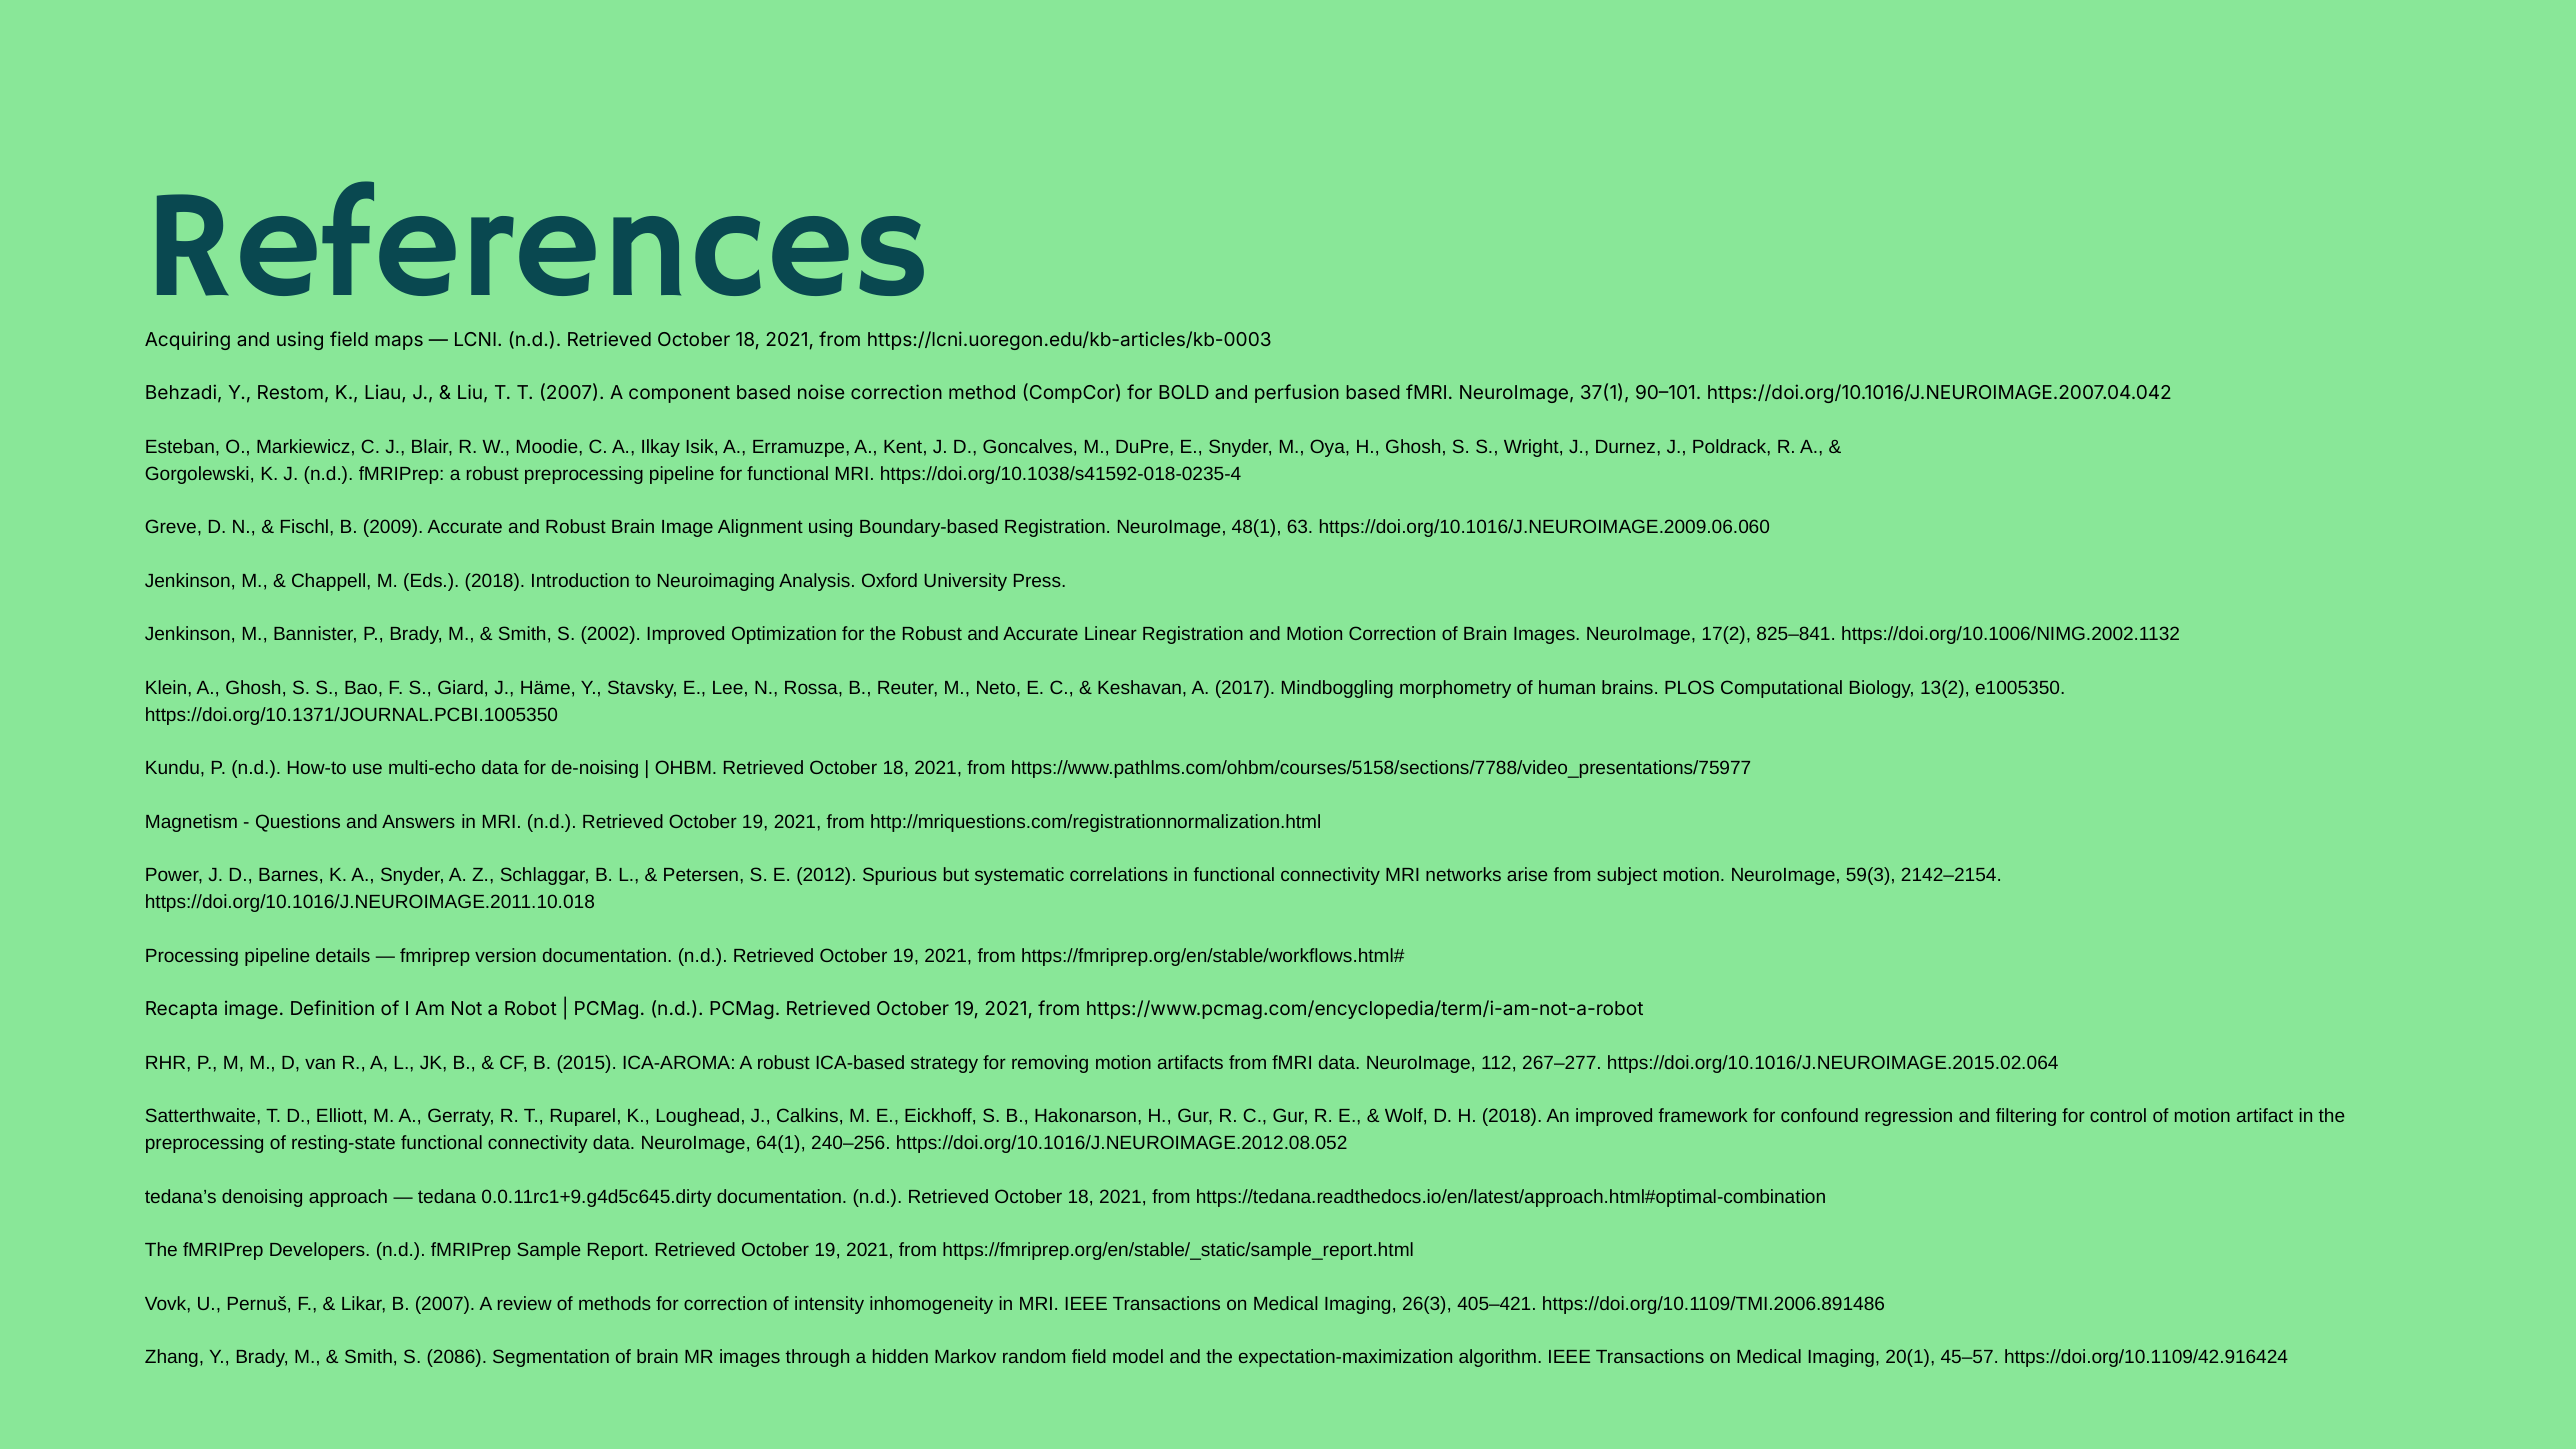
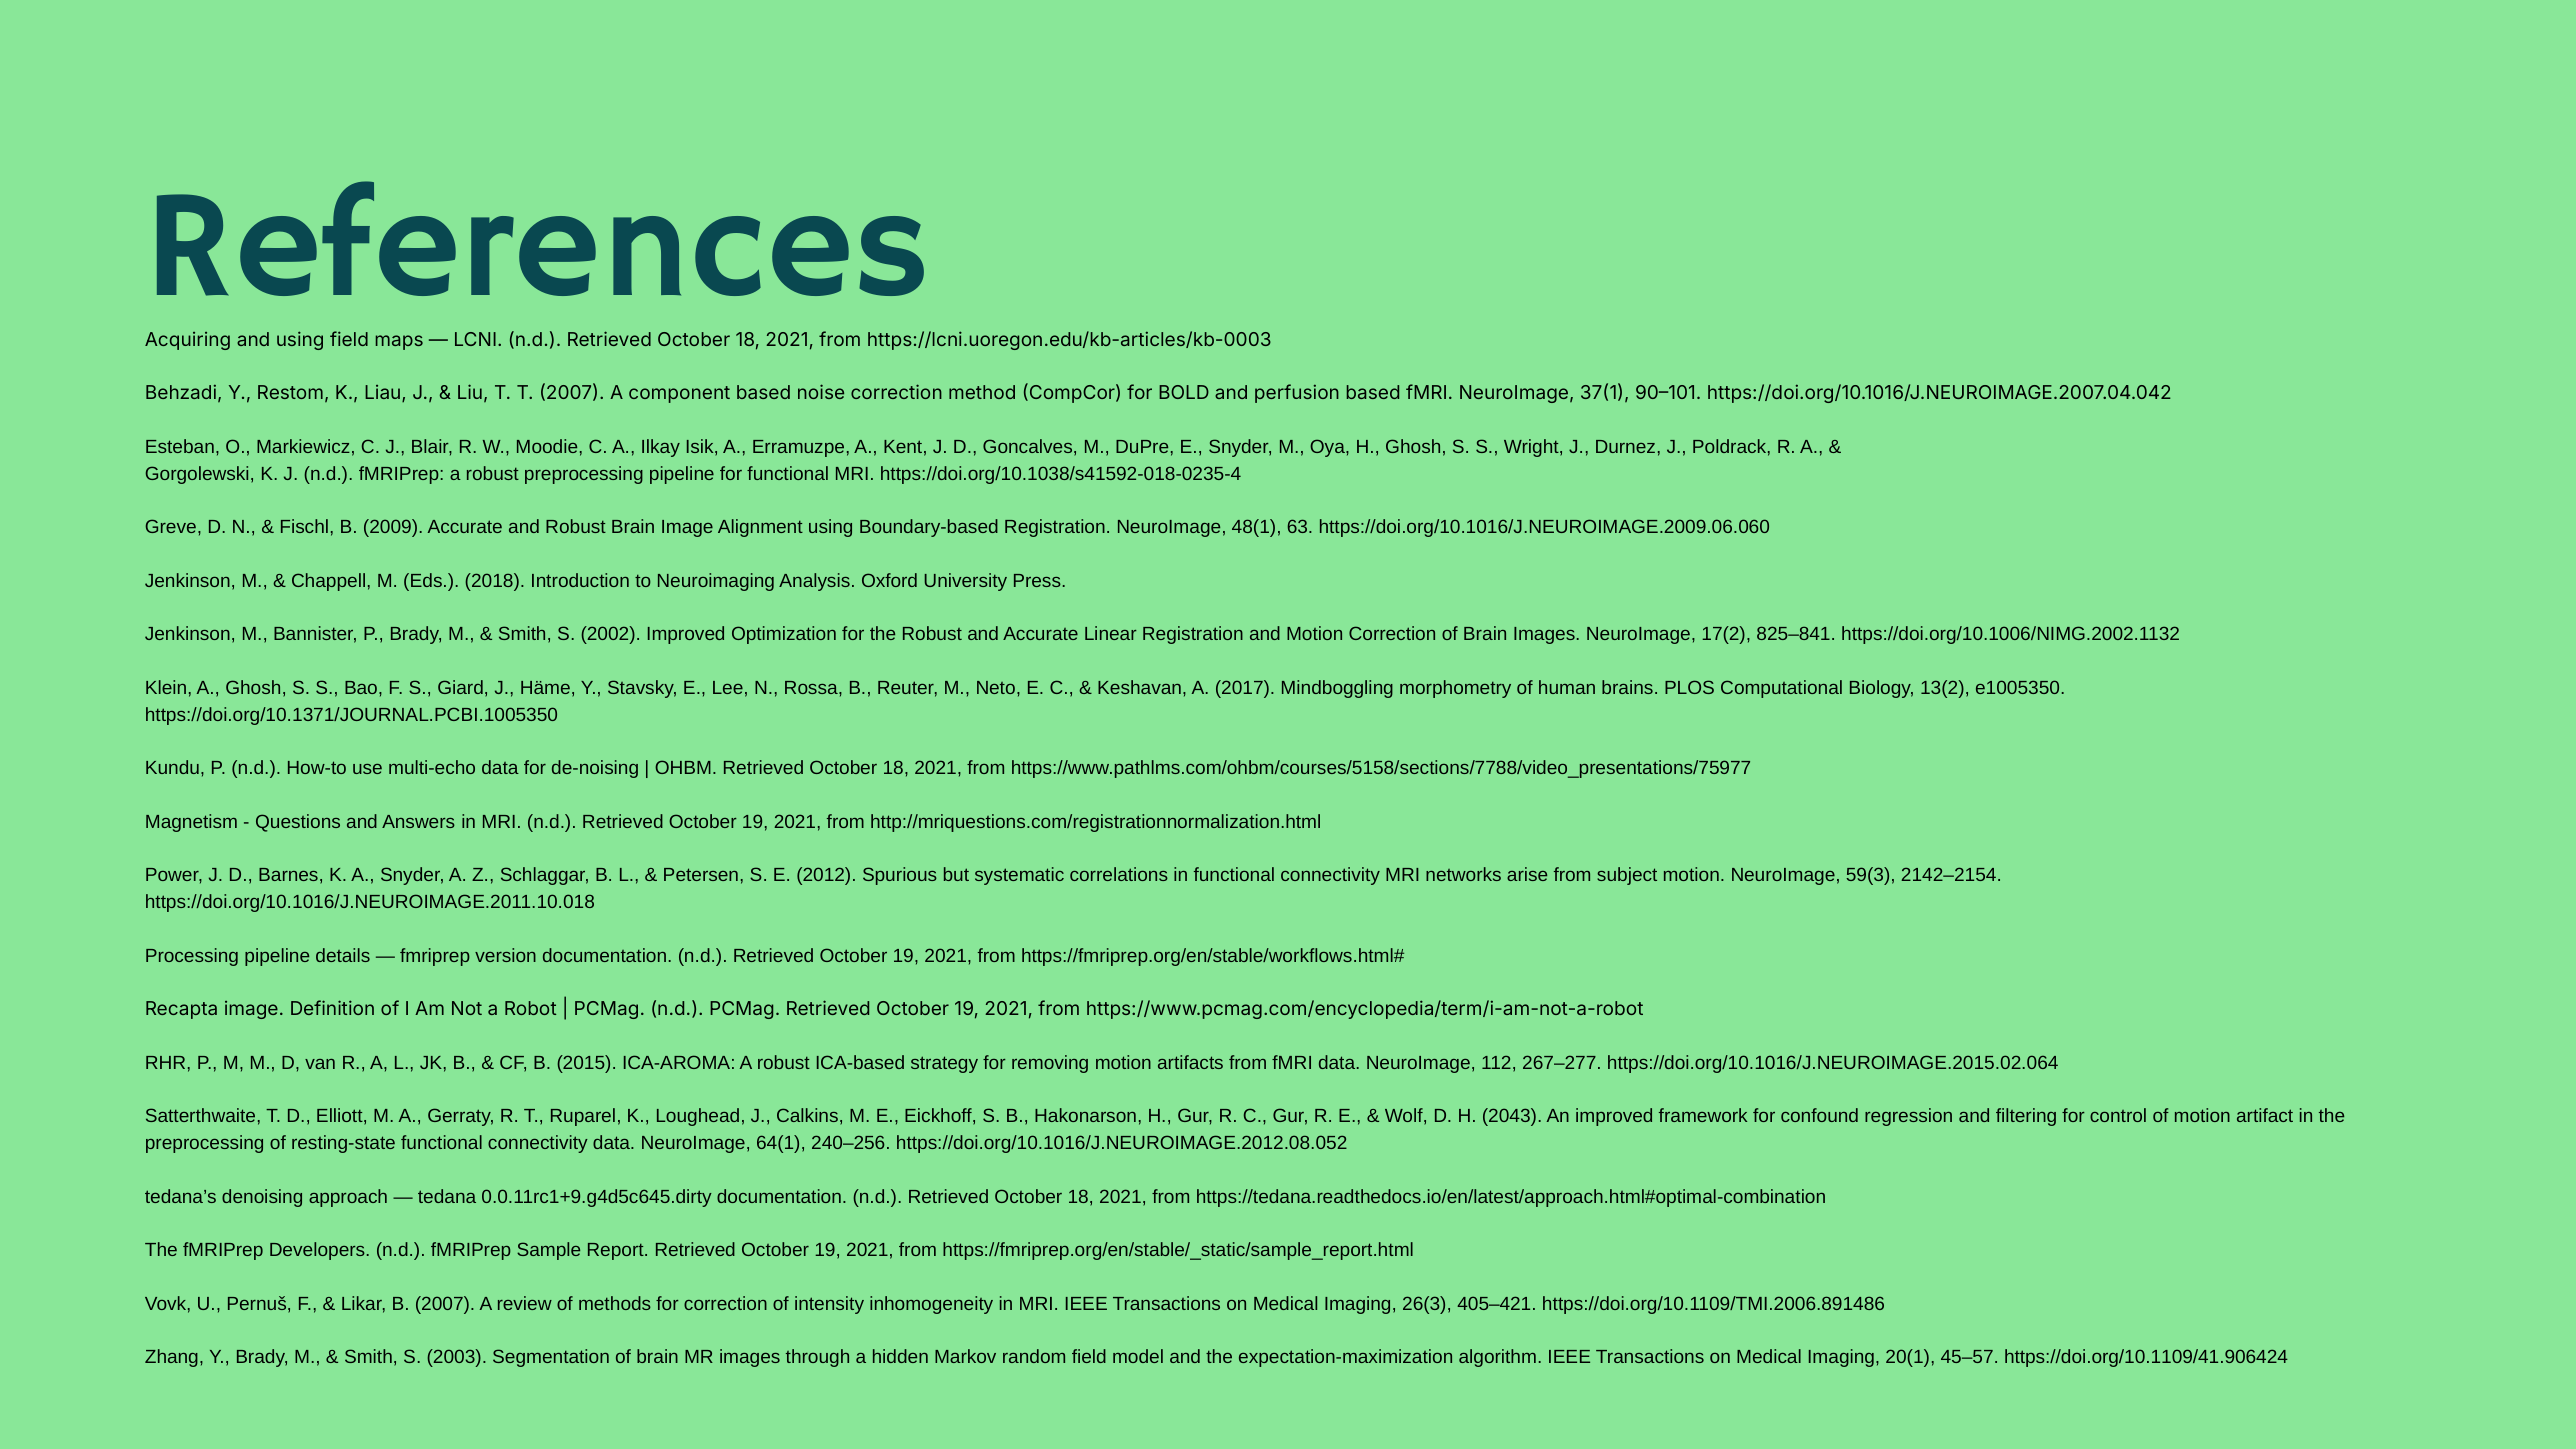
H 2018: 2018 -> 2043 (1512, 1116)
2086: 2086 -> 2003 (457, 1357)
https://doi.org/10.1109/42.916424: https://doi.org/10.1109/42.916424 -> https://doi.org/10.1109/41.906424 (2146, 1357)
